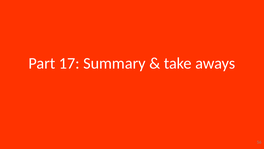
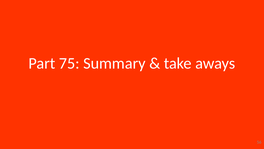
17: 17 -> 75 (69, 63)
